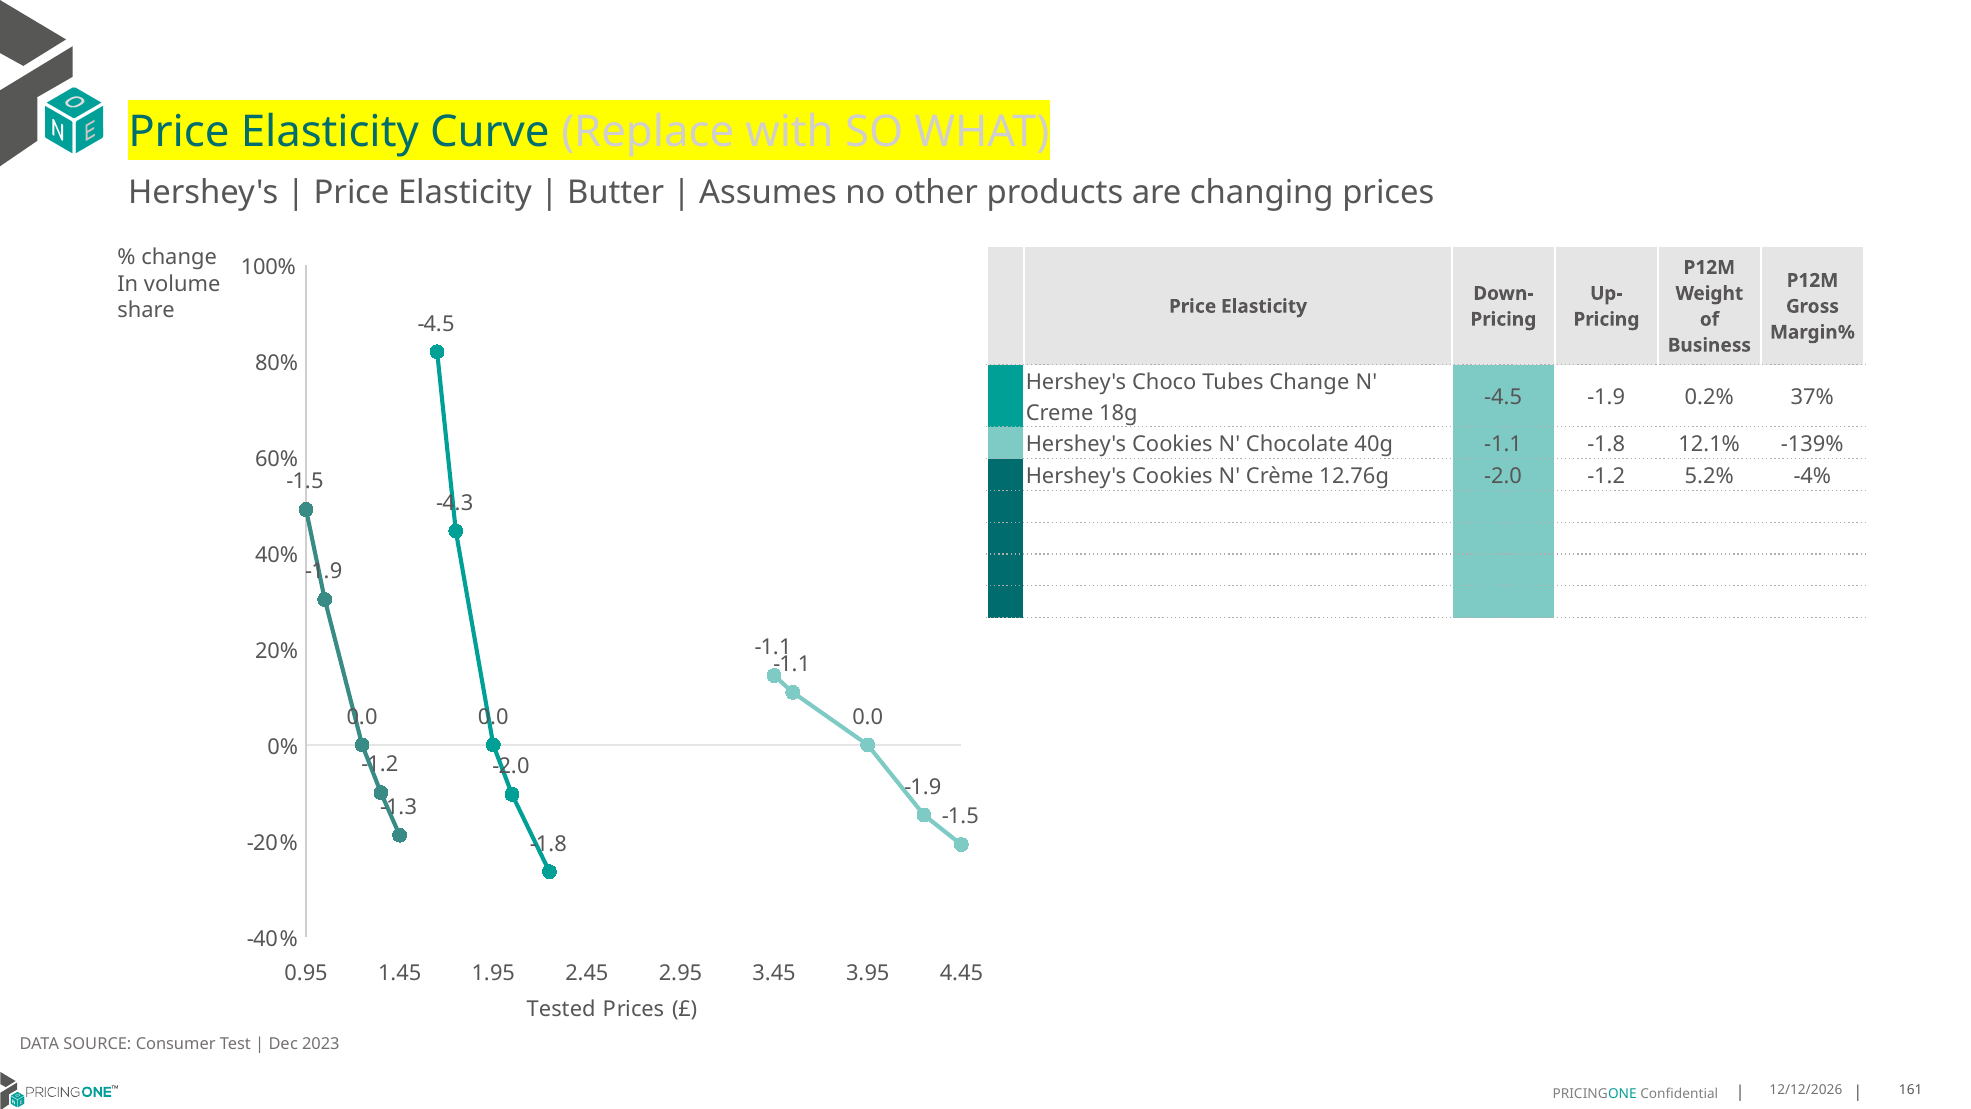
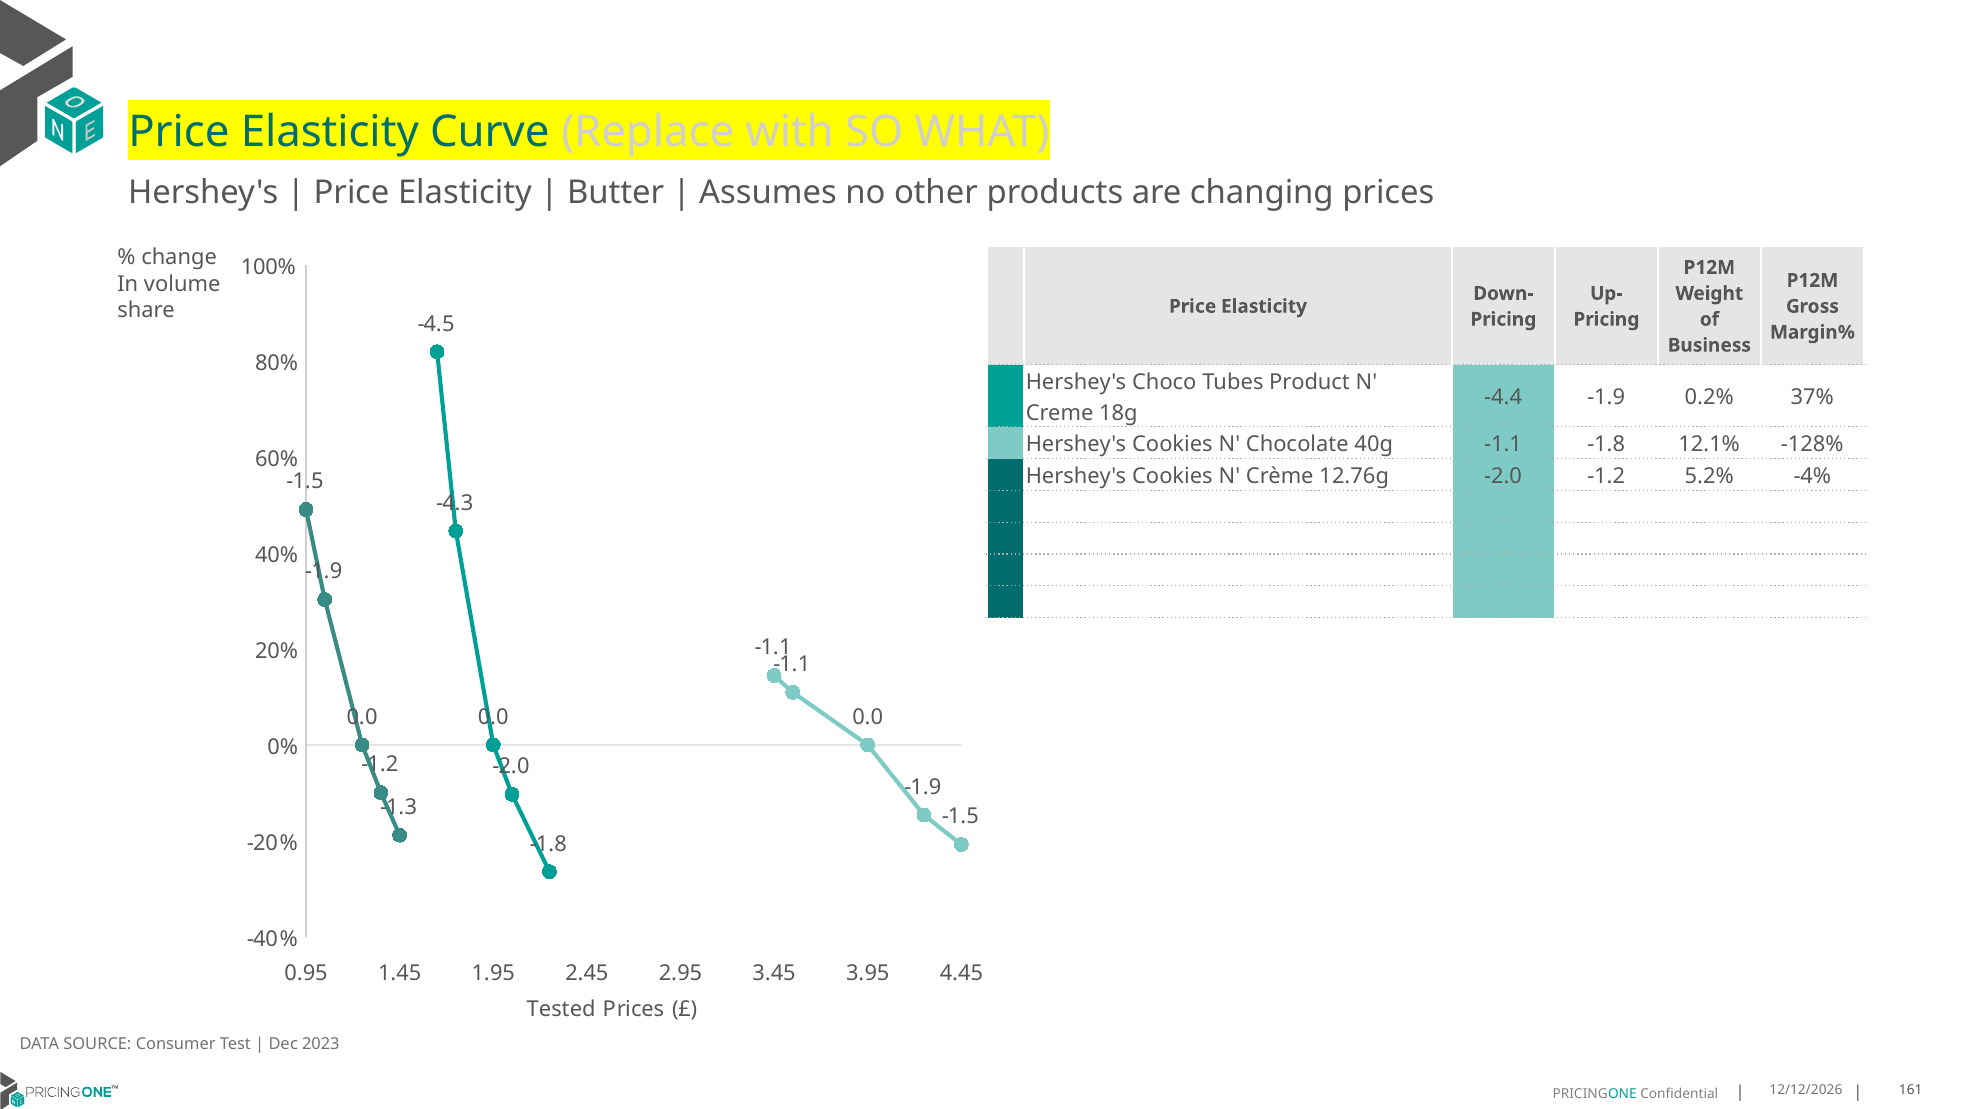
Tubes Change: Change -> Product (1309, 382)
-4.5: -4.5 -> -4.4 (1503, 397)
-139%: -139% -> -128% (1812, 444)
